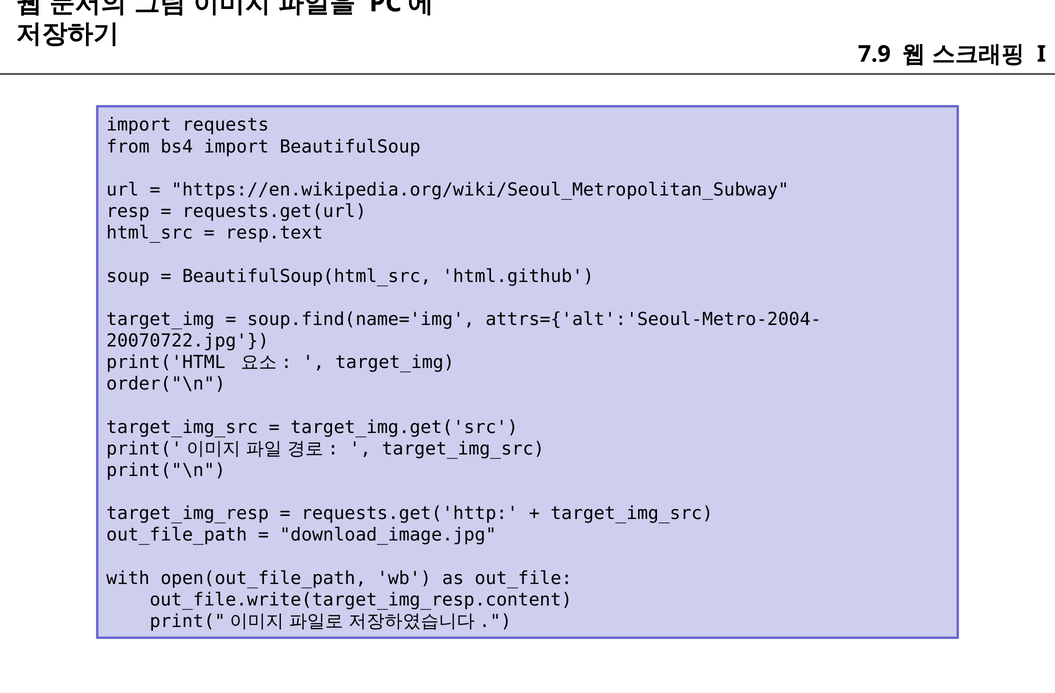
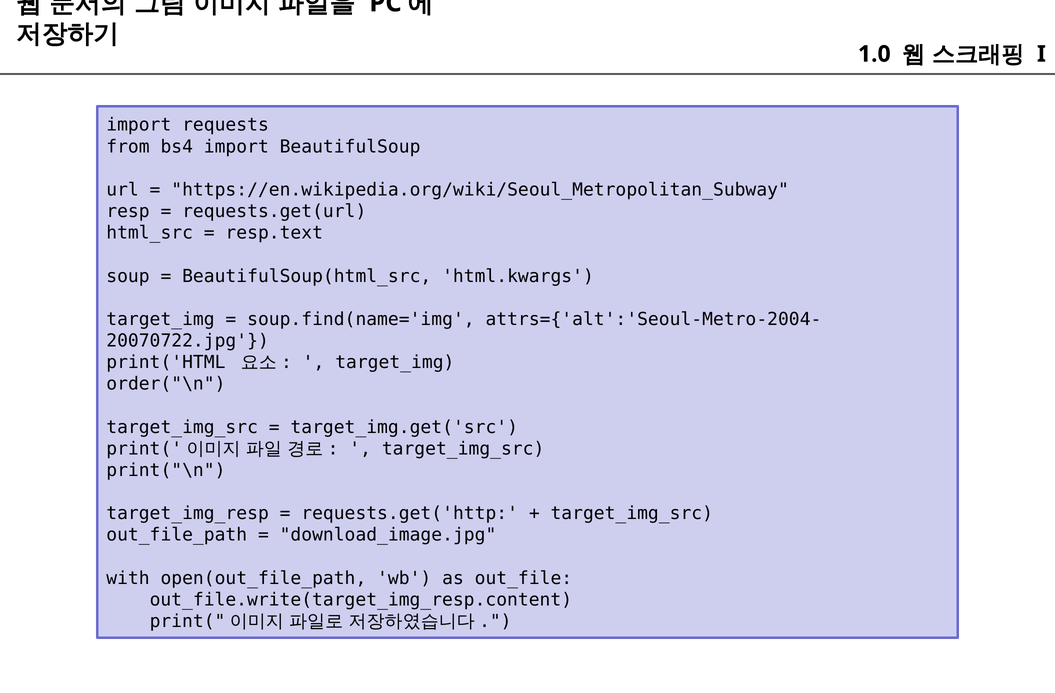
7.9: 7.9 -> 1.0 (874, 54)
html.github: html.github -> html.kwargs (518, 276)
